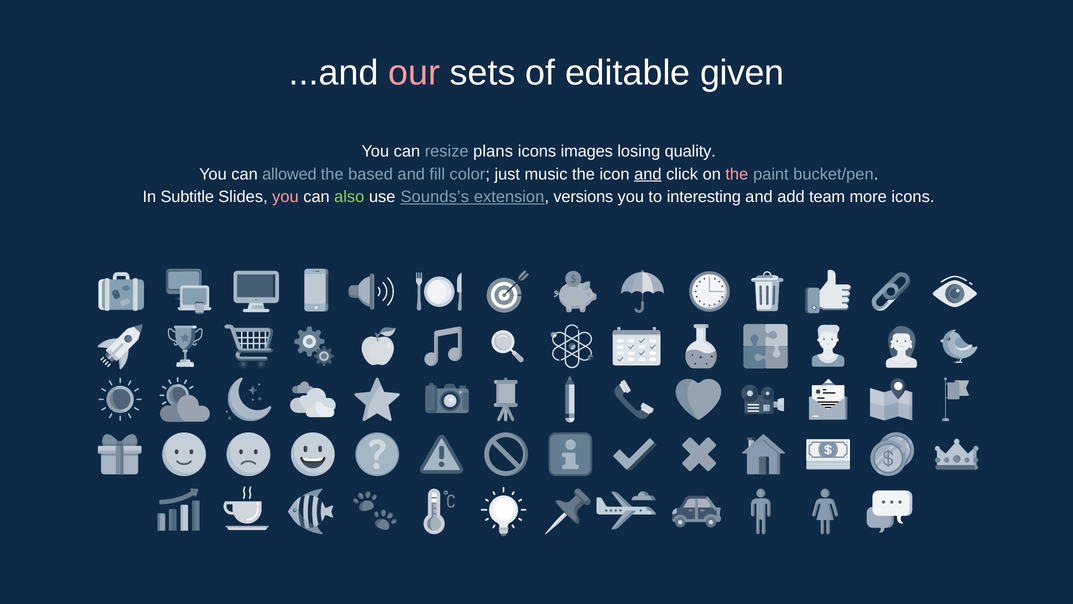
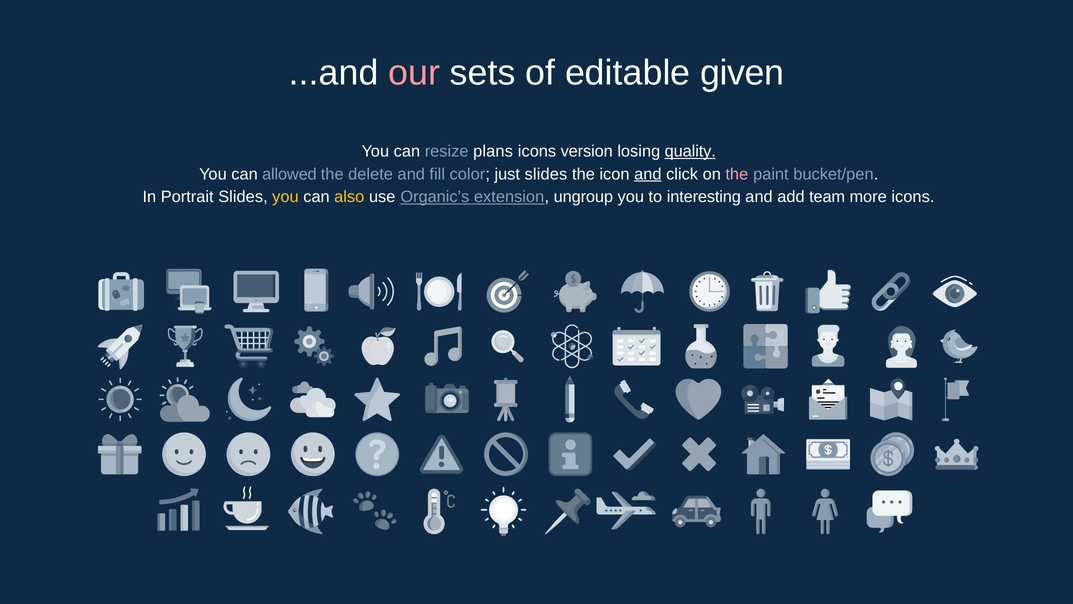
images: images -> version (587, 151)
quality underline: none -> present (690, 151)
based: based -> delete (371, 174)
just music: music -> slides (546, 174)
Subtitle: Subtitle -> Portrait (187, 197)
you colour: pink -> yellow (285, 197)
also colour: light green -> yellow (349, 197)
Sounds’s: Sounds’s -> Organic’s (435, 197)
versions: versions -> ungroup (583, 197)
